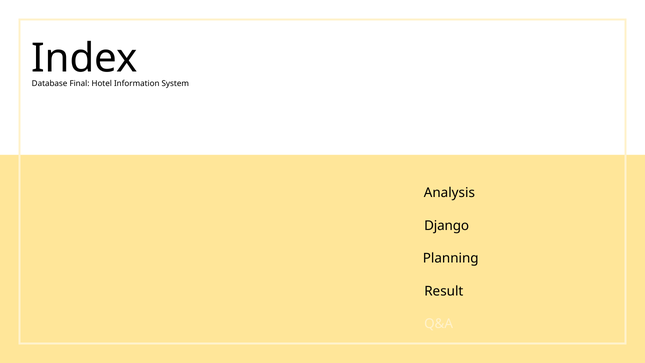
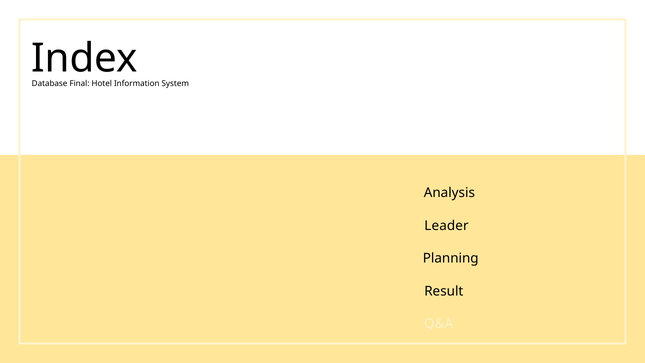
Django: Django -> Leader (446, 226)
